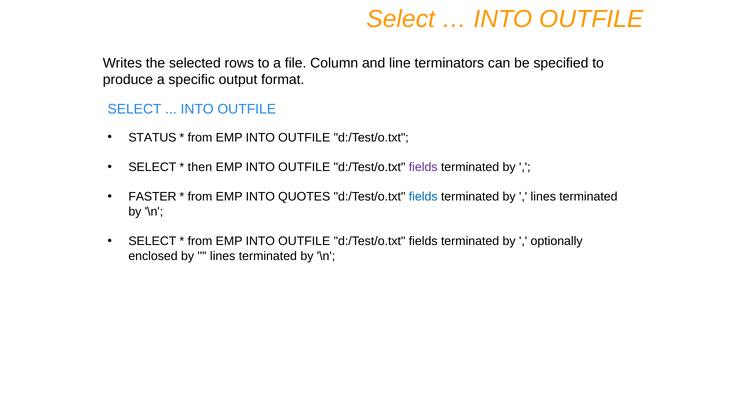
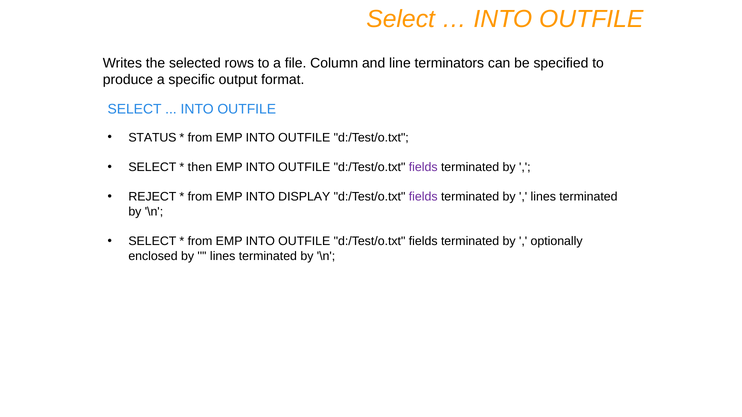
FASTER: FASTER -> REJECT (152, 197)
QUOTES: QUOTES -> DISPLAY (304, 197)
fields colour: blue -> purple (423, 197)
